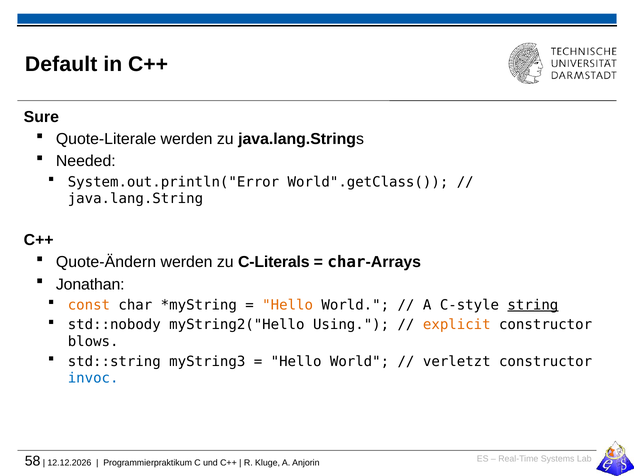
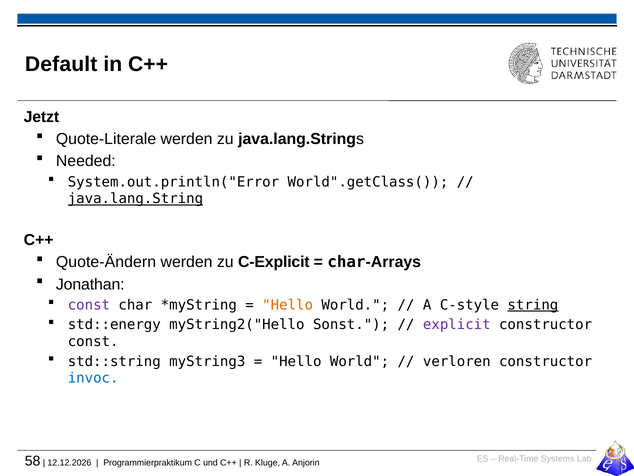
Sure: Sure -> Jetzt (41, 117)
java.lang.String underline: none -> present (135, 199)
C-Literals: C-Literals -> C-Explicit (274, 262)
const colour: orange -> purple (89, 305)
std::nobody: std::nobody -> std::energy (114, 324)
Using: Using -> Sonst (351, 324)
explicit colour: orange -> purple (457, 324)
blows: blows -> const (93, 341)
verletzt: verletzt -> verloren (457, 361)
